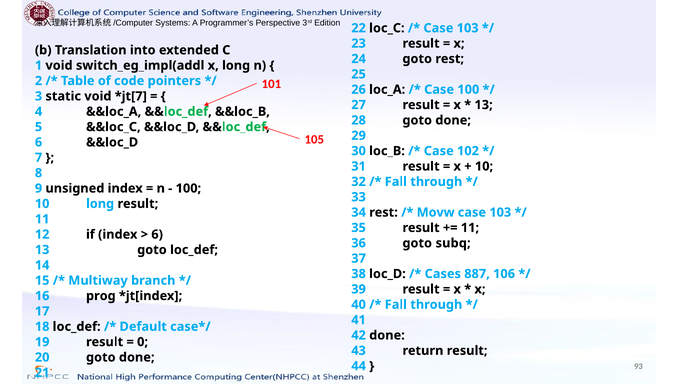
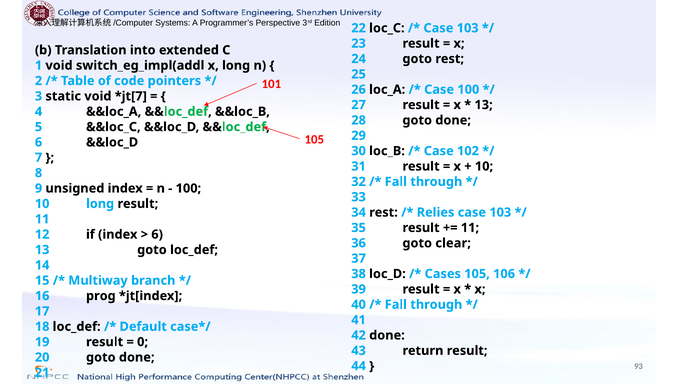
Movw: Movw -> Relies (436, 212)
subq: subq -> clear (453, 243)
Cases 887: 887 -> 105 (477, 274)
